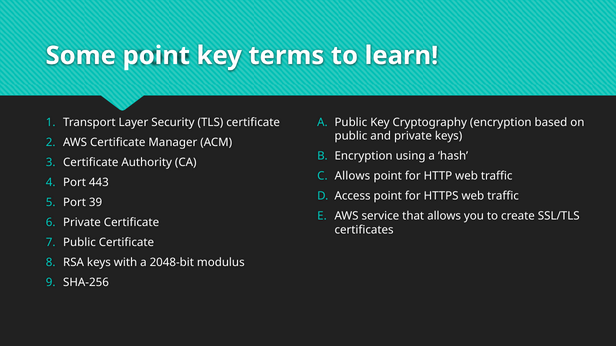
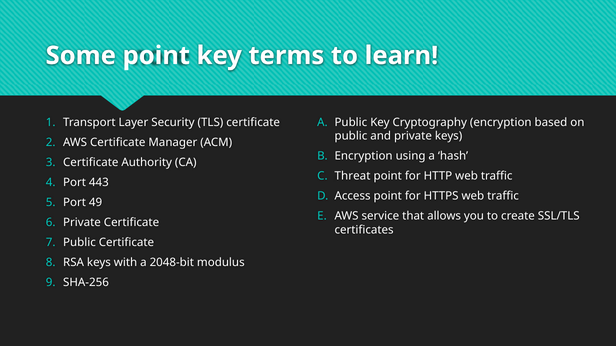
Allows: Allows -> Threat (353, 176)
39: 39 -> 49 (96, 203)
